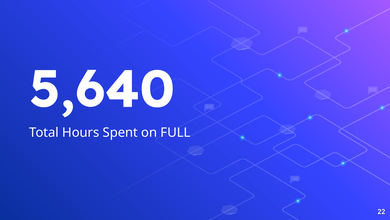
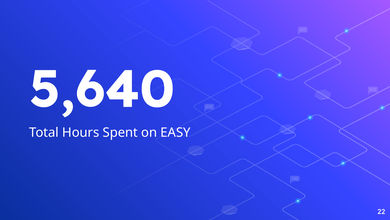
FULL: FULL -> EASY (176, 132)
